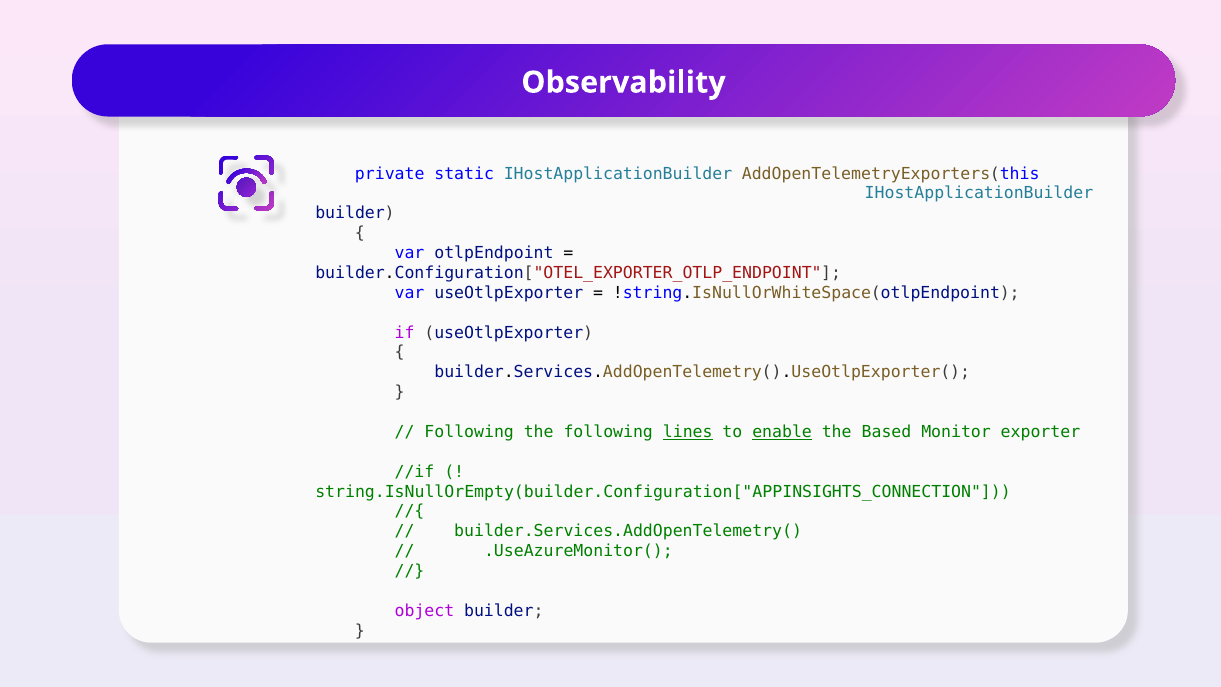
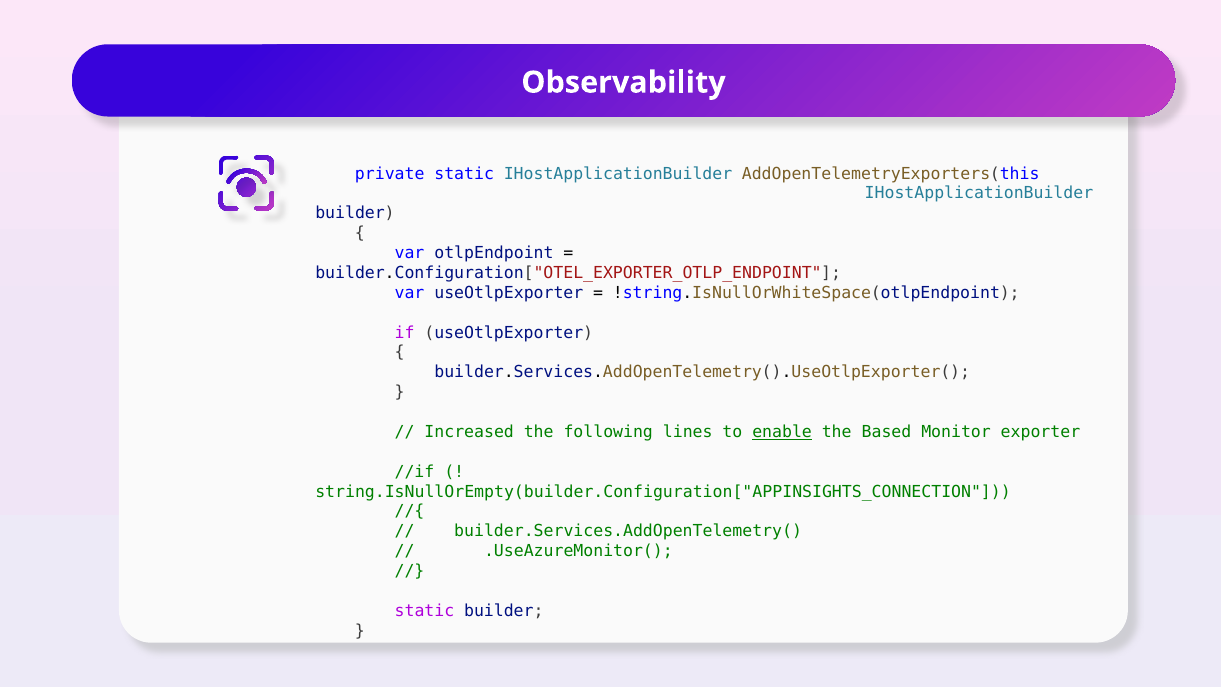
Following: Following -> Increased (469, 432)
lines underline: present -> none (688, 432)
object: object -> static (424, 611)
